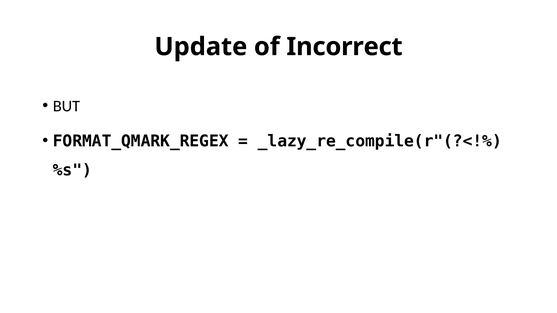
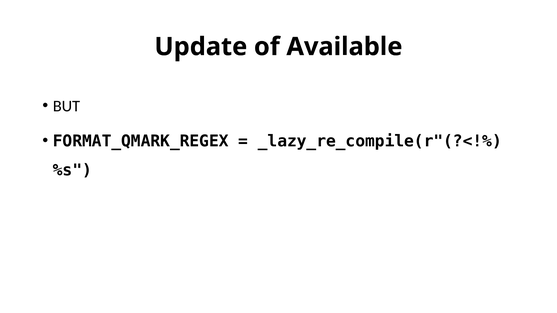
Incorrect: Incorrect -> Available (344, 47)
